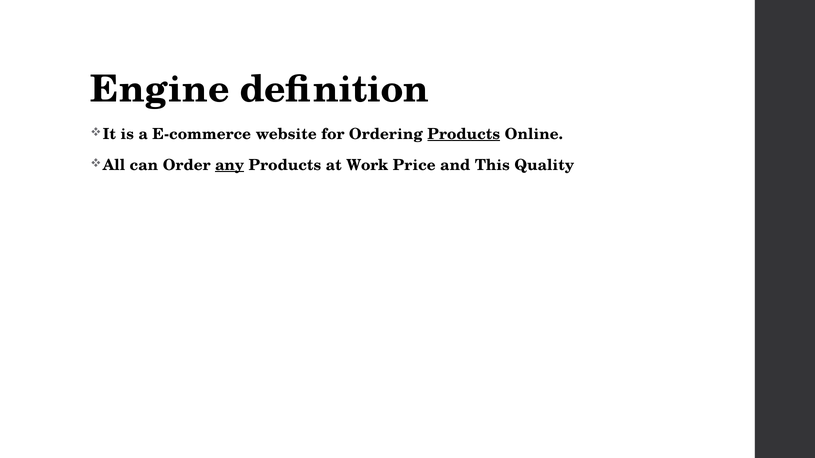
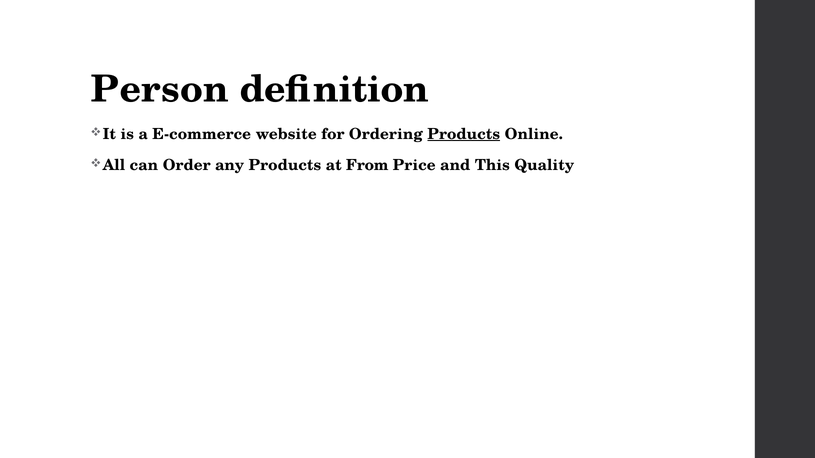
Engine: Engine -> Person (160, 90)
any underline: present -> none (230, 165)
Work: Work -> From (367, 165)
